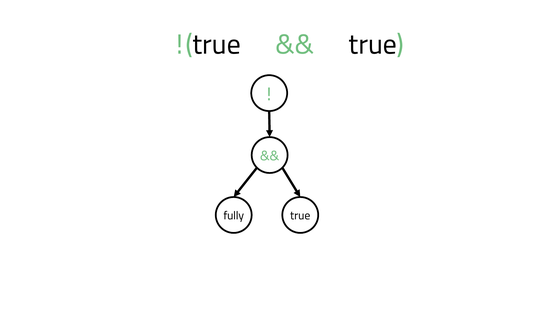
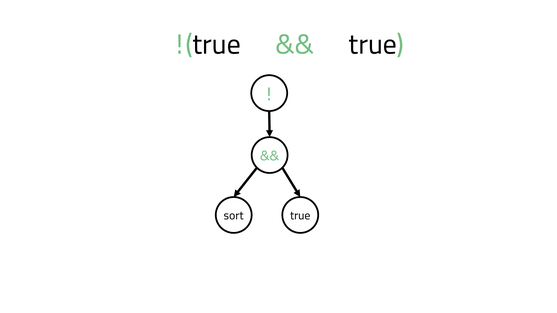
fully: fully -> sort (234, 216)
